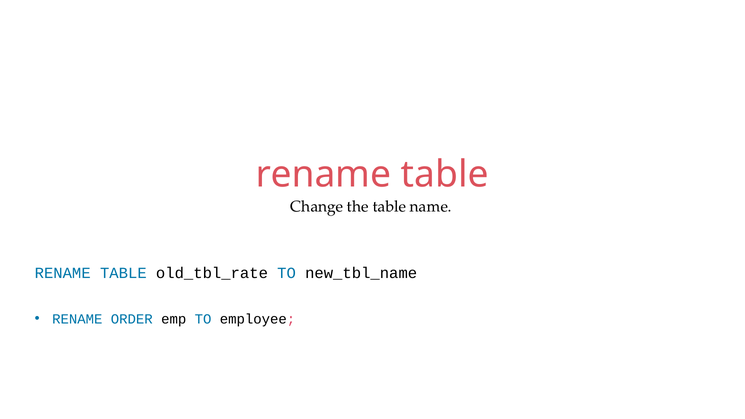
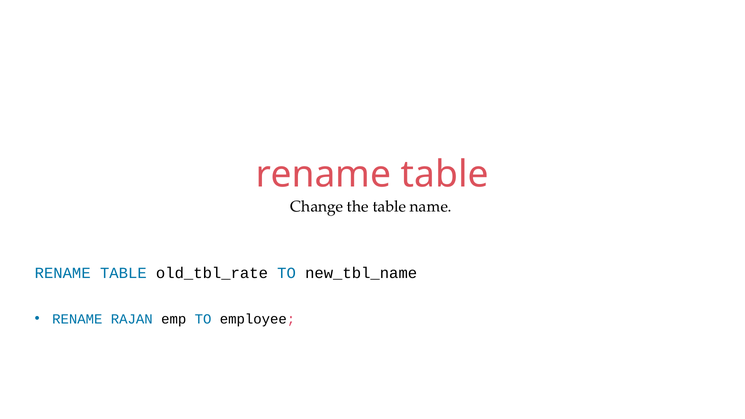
ORDER: ORDER -> RAJAN (132, 319)
